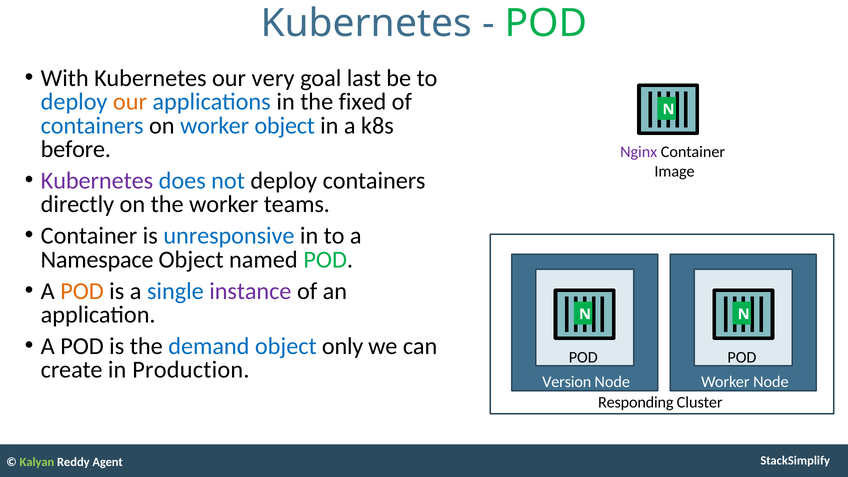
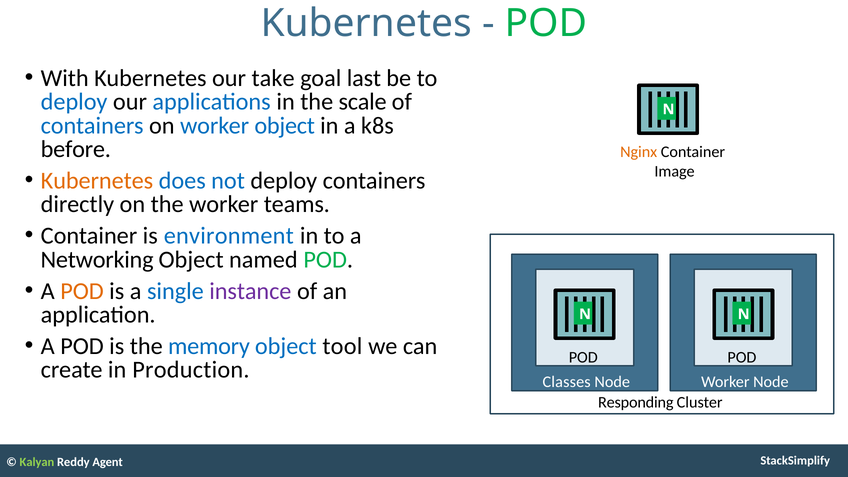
very: very -> take (273, 78)
our colour: orange -> black (130, 102)
fixed: fixed -> scale (363, 102)
Nginx colour: purple -> orange (639, 152)
Kubernetes colour: purple -> orange (97, 181)
unresponsive: unresponsive -> environment (229, 236)
Namespace: Namespace -> Networking (97, 260)
demand: demand -> memory (209, 346)
only: only -> tool (342, 346)
Version: Version -> Classes (567, 382)
